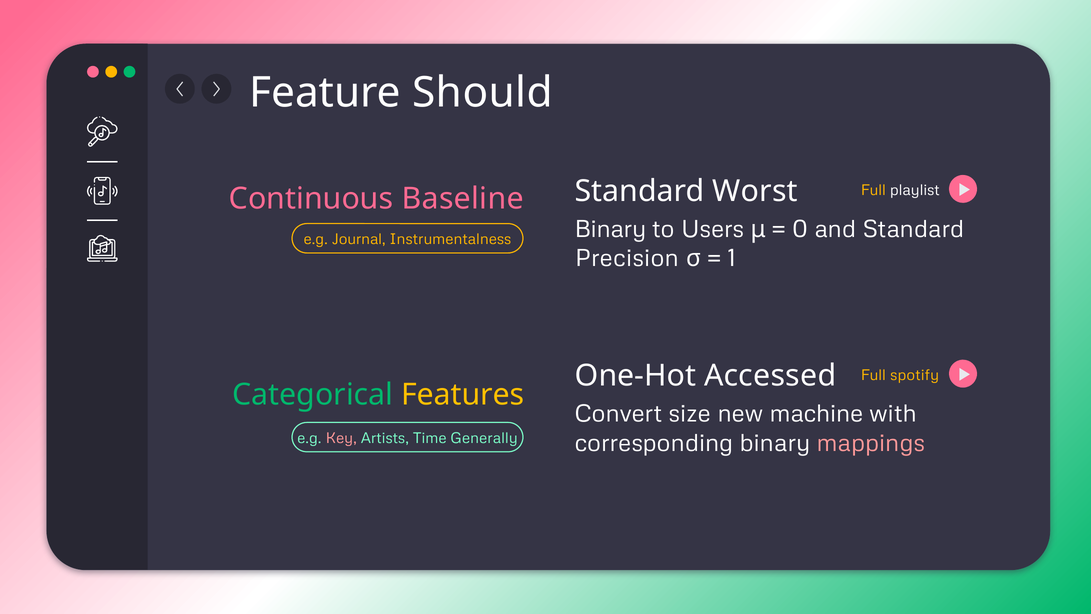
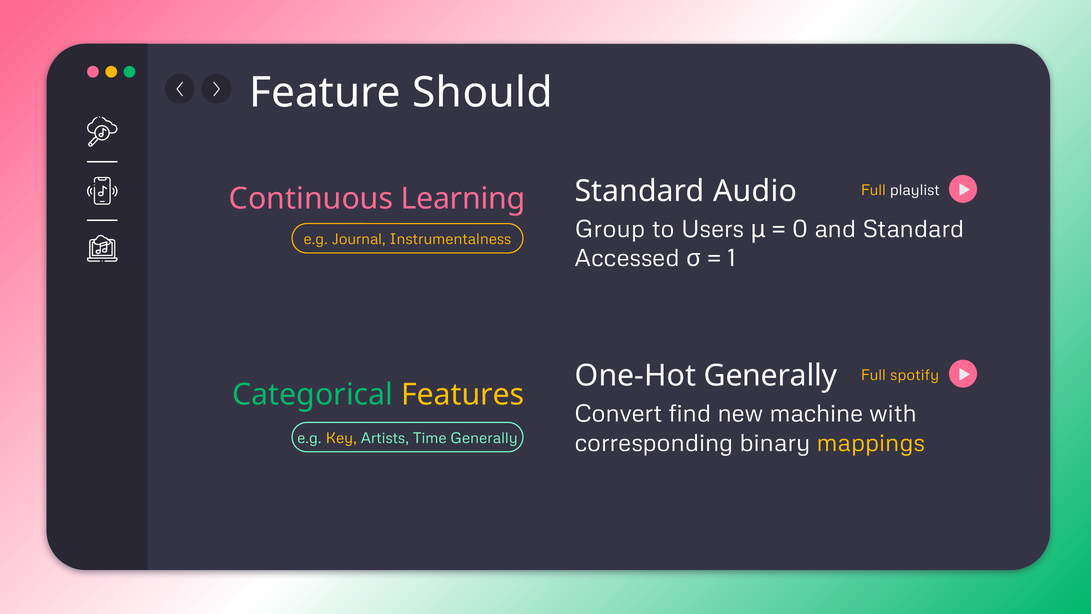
Worst: Worst -> Audio (755, 191)
Baseline: Baseline -> Learning (463, 199)
Binary: Binary -> Group (610, 229)
Precision: Precision -> Accessed (627, 258)
One-Hot Accessed: Accessed -> Generally (770, 376)
size: size -> find (690, 414)
Key colour: pink -> yellow (341, 438)
mappings colour: pink -> yellow (871, 443)
